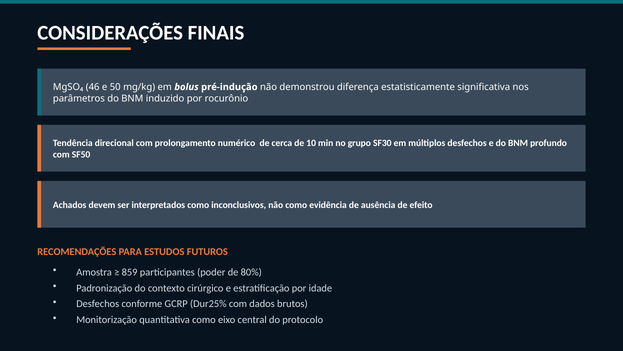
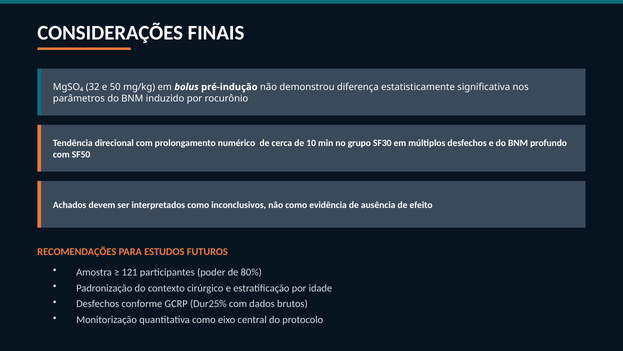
46: 46 -> 32 (93, 87)
859: 859 -> 121 (130, 272)
